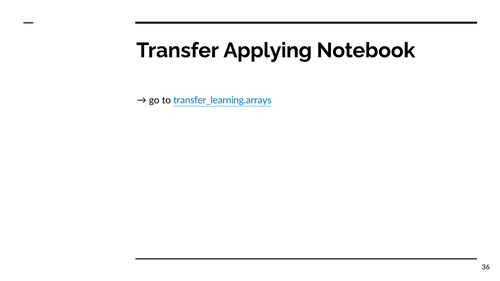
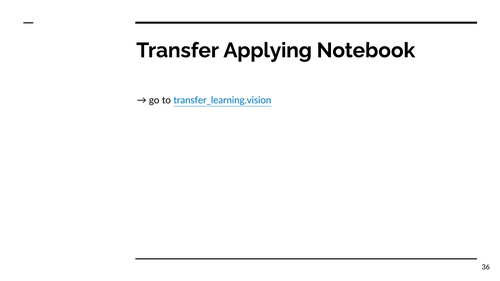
transfer_learning.arrays: transfer_learning.arrays -> transfer_learning.vision (222, 101)
